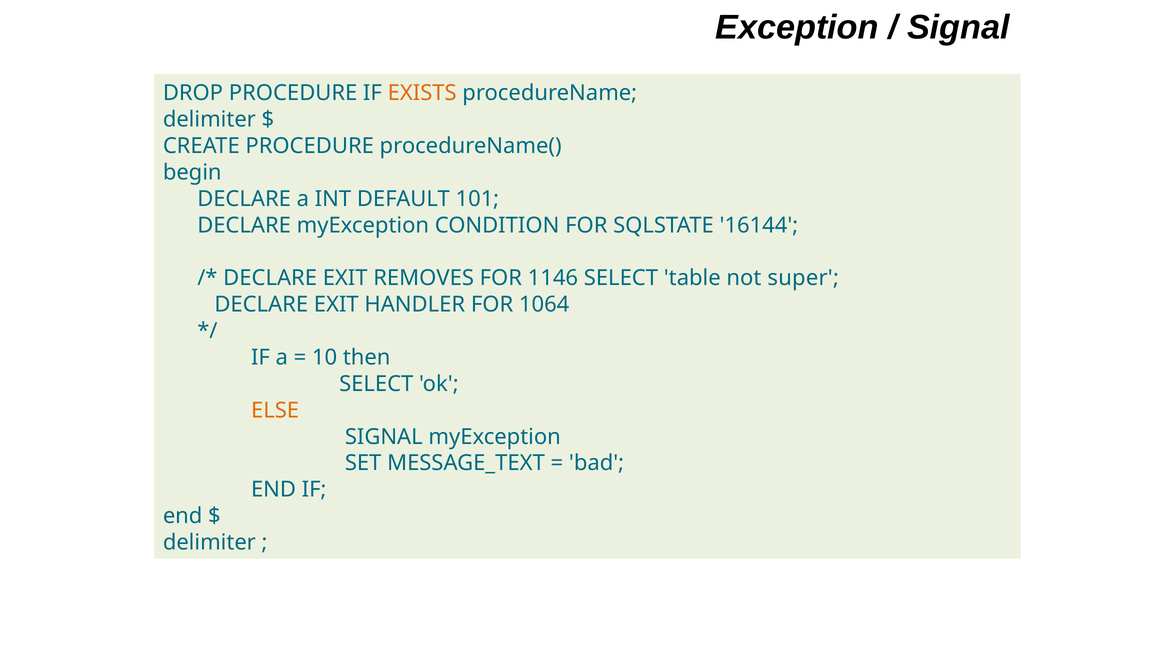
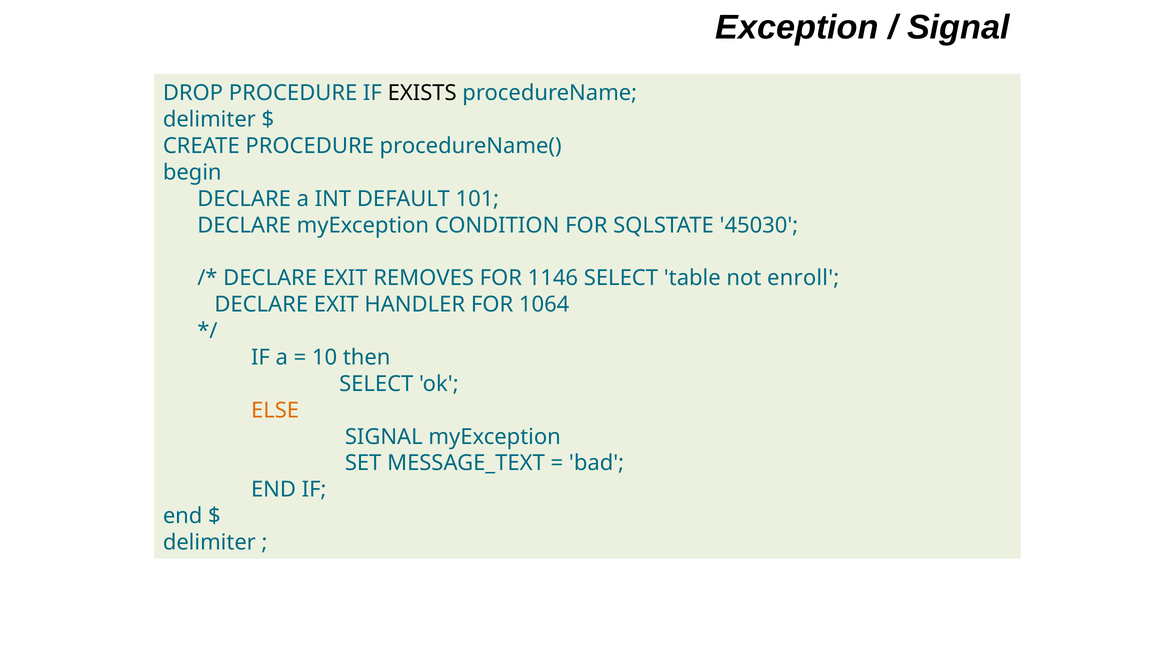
EXISTS colour: orange -> black (422, 93)
16144: 16144 -> 45030 (759, 225)
super: super -> enroll (803, 278)
